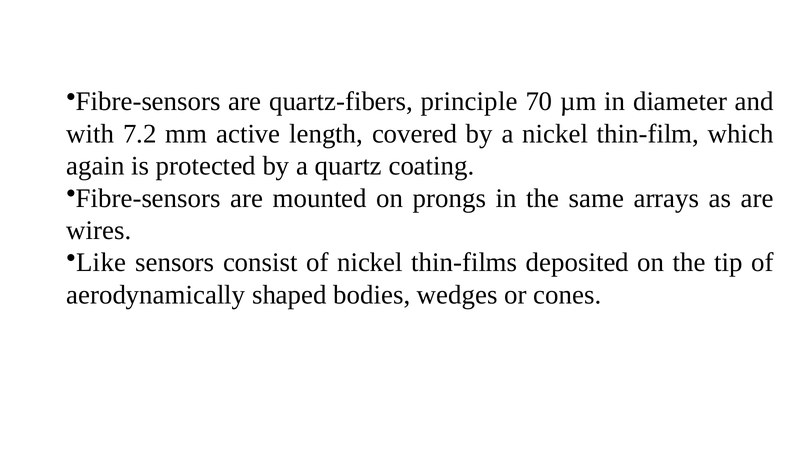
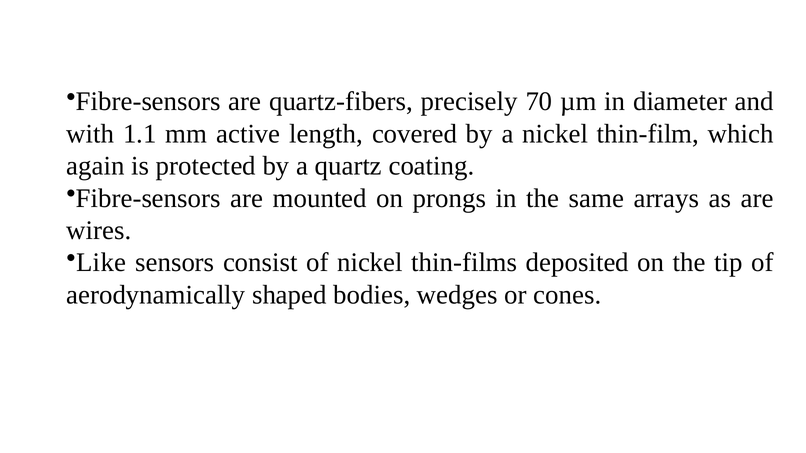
principle: principle -> precisely (469, 102)
7.2: 7.2 -> 1.1 (140, 134)
